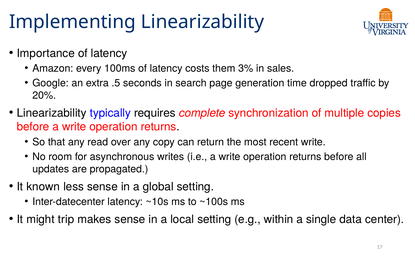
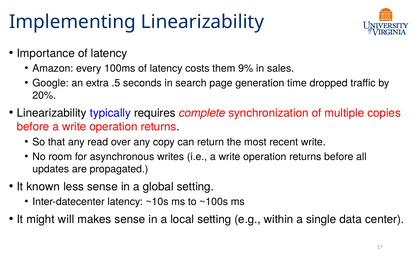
3%: 3% -> 9% (246, 69)
trip: trip -> will (66, 220)
